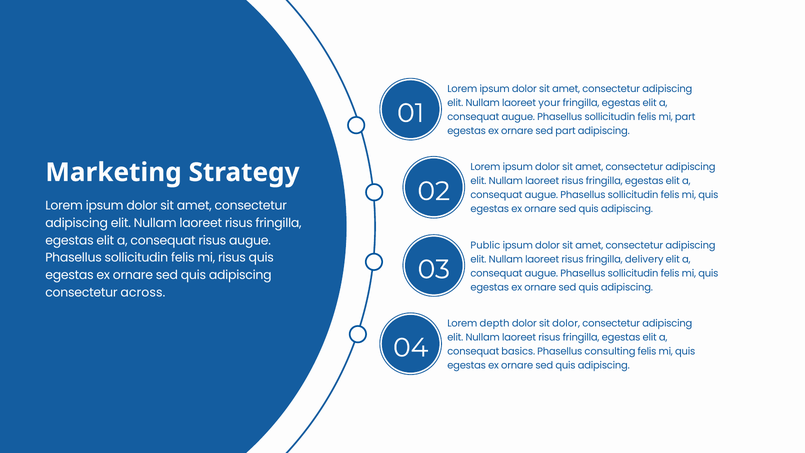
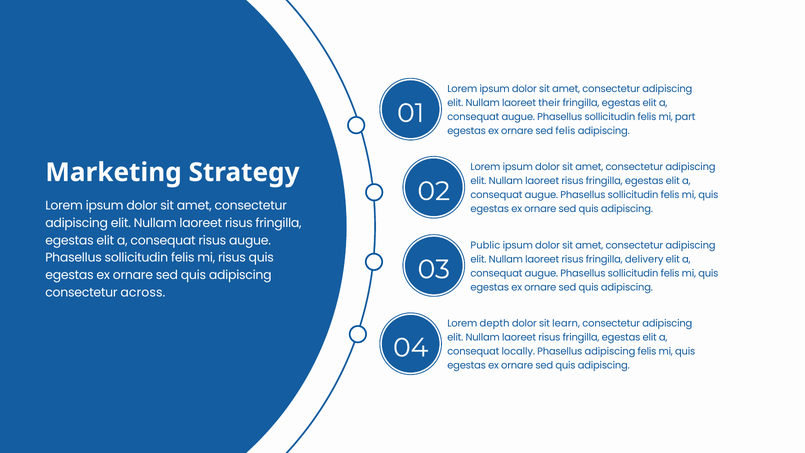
your: your -> their (549, 103)
sed part: part -> felis (565, 131)
sit dolor: dolor -> learn (566, 323)
basics: basics -> locally (518, 351)
Phasellus consulting: consulting -> adipiscing (610, 351)
